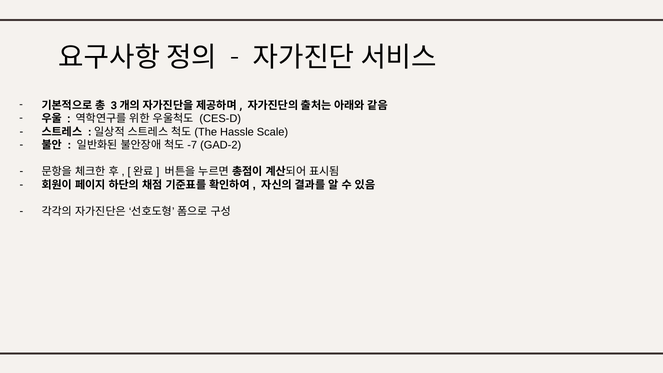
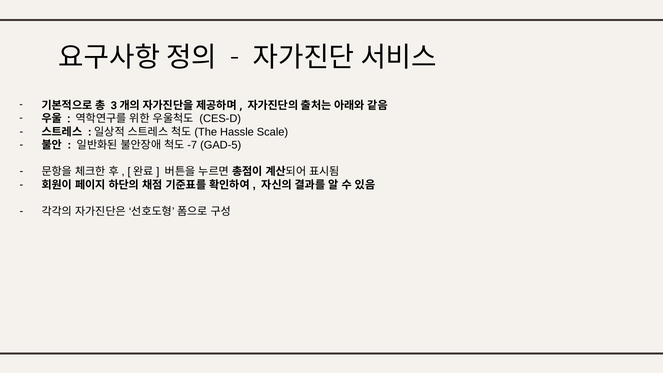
GAD-2: GAD-2 -> GAD-5 (221, 145)
